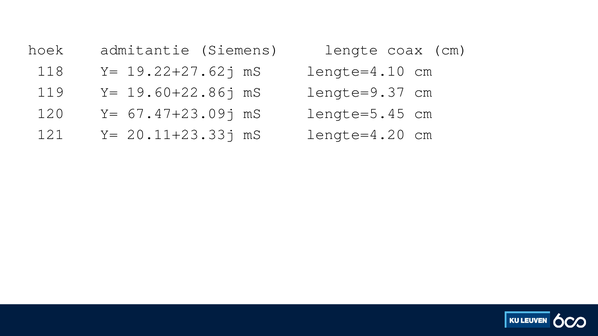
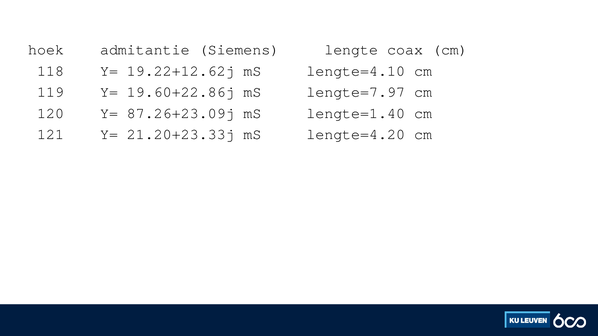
19.22+27.62j: 19.22+27.62j -> 19.22+12.62j (181, 71)
lengte=9.37: lengte=9.37 -> lengte=7.97 (356, 92)
67.47+23.09j: 67.47+23.09j -> 87.26+23.09j (181, 113)
lengte=5.45: lengte=5.45 -> lengte=1.40 (356, 113)
20.11+23.33j: 20.11+23.33j -> 21.20+23.33j (181, 134)
